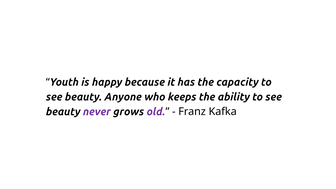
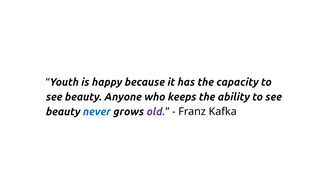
never colour: purple -> blue (97, 112)
